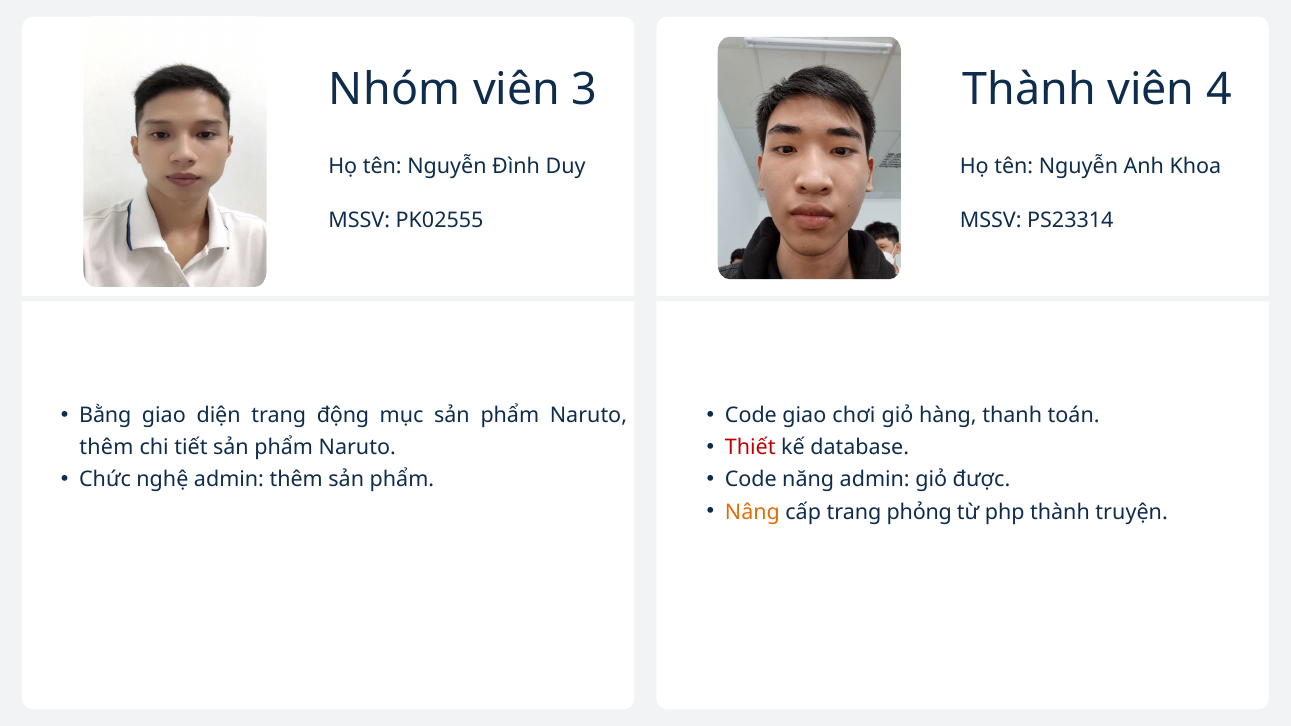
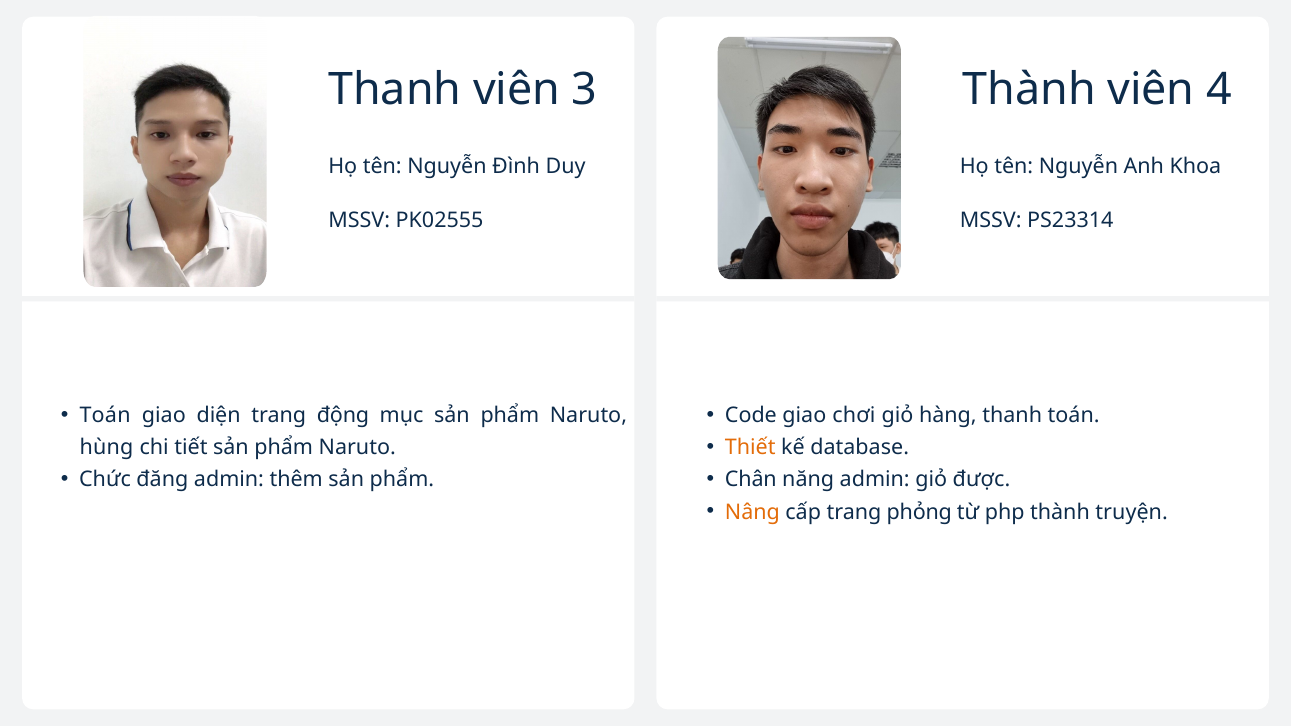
Nhóm: Nhóm -> Thanh (395, 90)
Bằng: Bằng -> Toán (105, 415)
Thiết colour: red -> orange (750, 448)
thêm: thêm -> hùng (106, 448)
nghệ: nghệ -> đăng (162, 480)
Code: Code -> Chân (751, 480)
